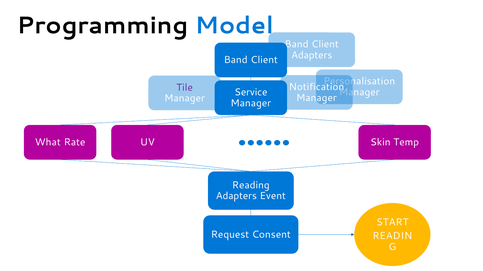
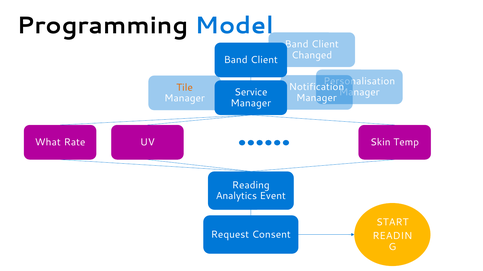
Adapters: Adapters -> Changed (312, 55)
Tile colour: purple -> orange (185, 88)
Adapters: Adapters -> Analytics (236, 196)
